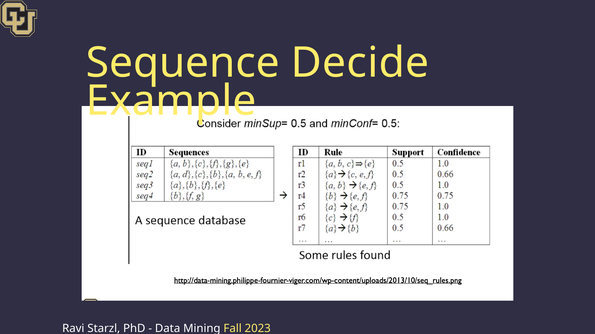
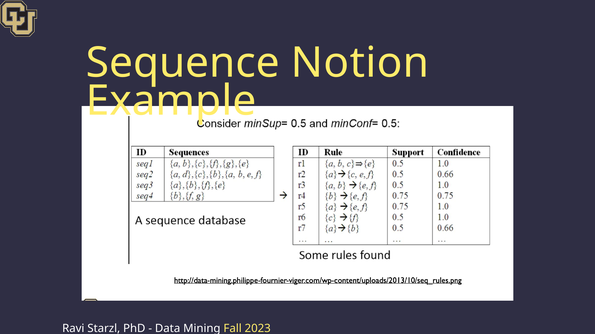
Decide: Decide -> Notion (360, 63)
